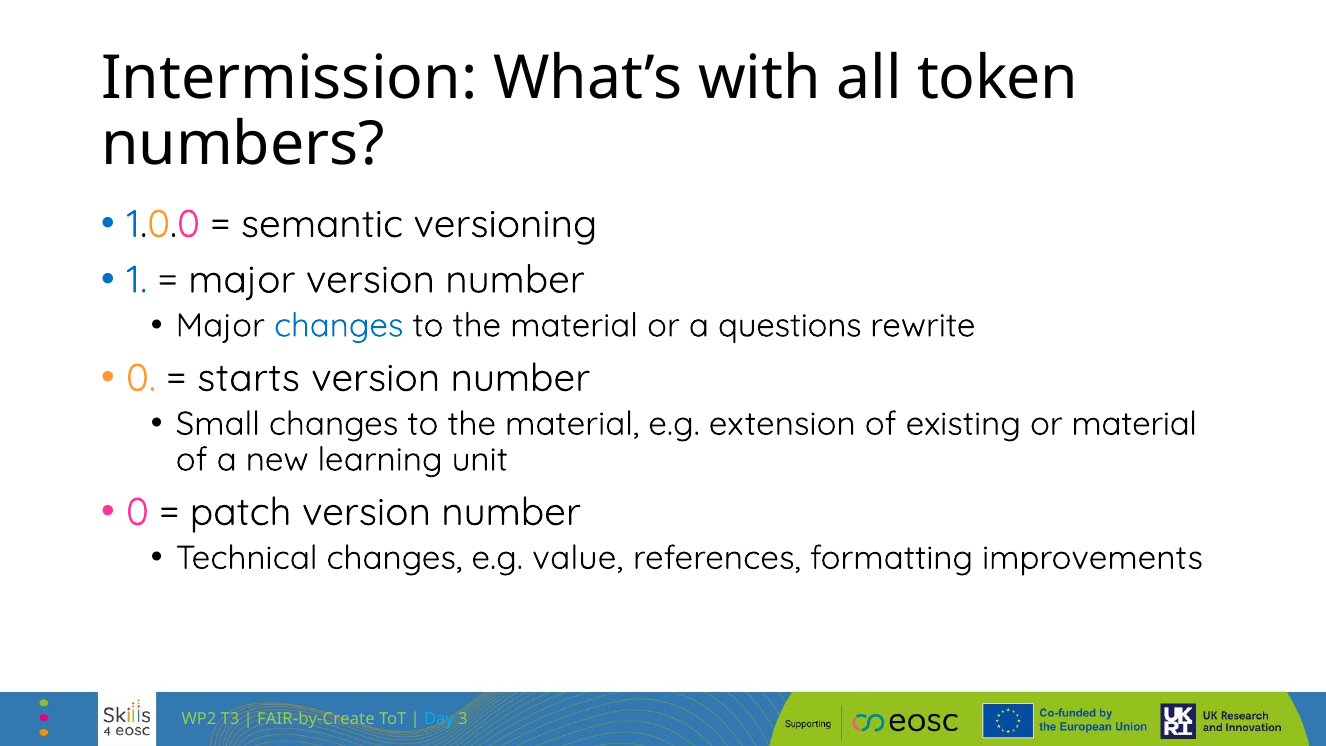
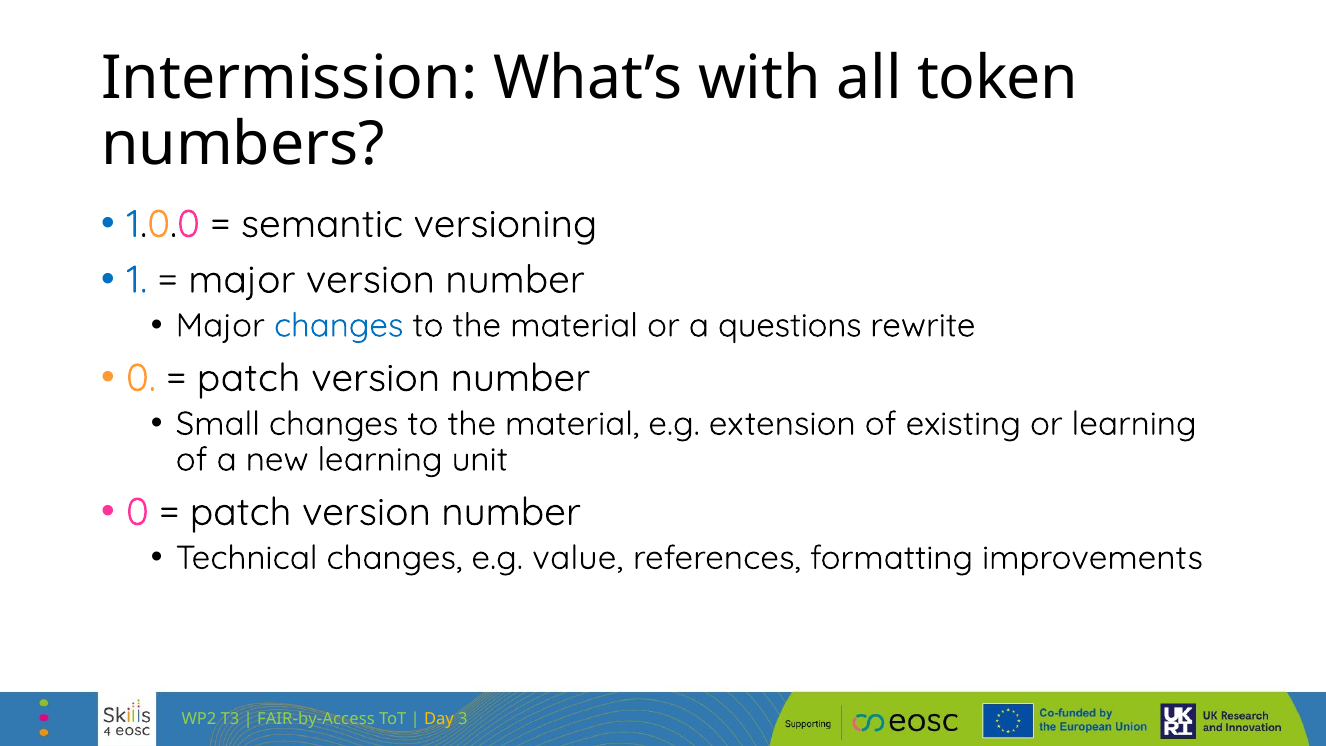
starts: starts -> patch (249, 378)
or material: material -> learning (1134, 424)
FAIR-by-Create: FAIR-by-Create -> FAIR-by-Access (316, 718)
Day colour: light blue -> yellow (439, 718)
